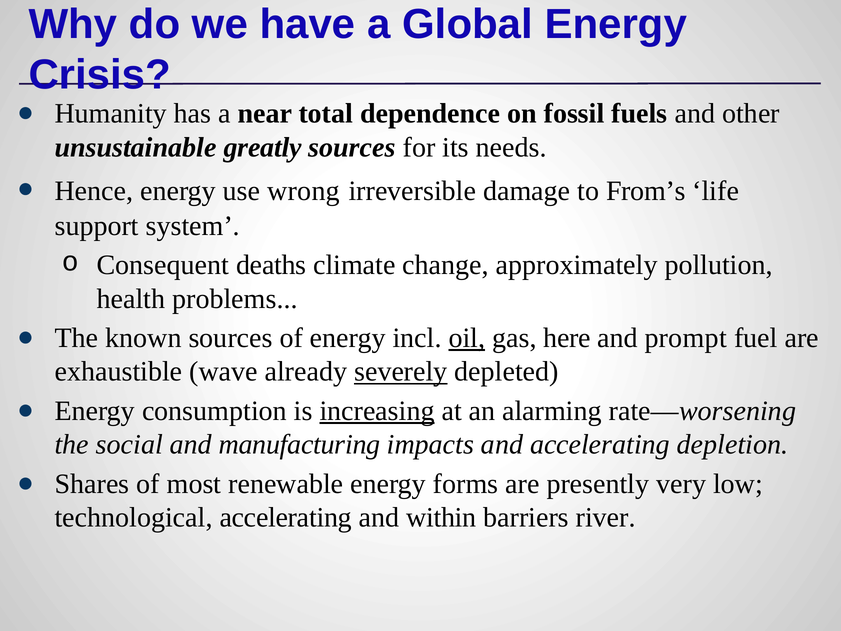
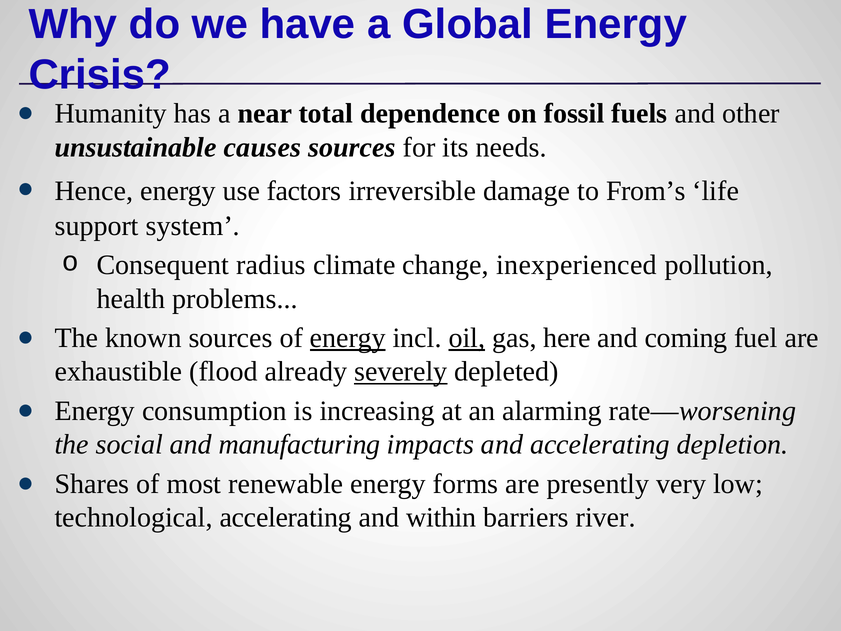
greatly: greatly -> causes (262, 147)
wrong: wrong -> factors (304, 191)
deaths: deaths -> radius (271, 265)
approximately: approximately -> inexperienced (577, 265)
energy underline: none -> present (348, 338)
prompt: prompt -> coming (686, 338)
wave: wave -> flood (223, 372)
increasing underline: present -> none (377, 411)
